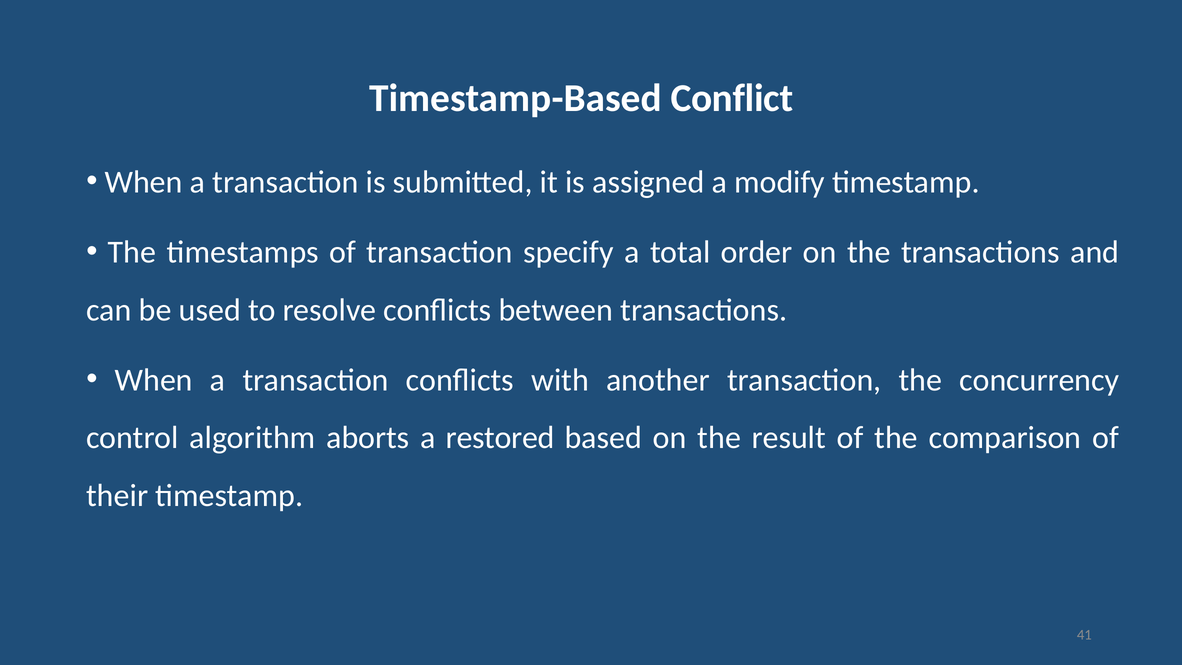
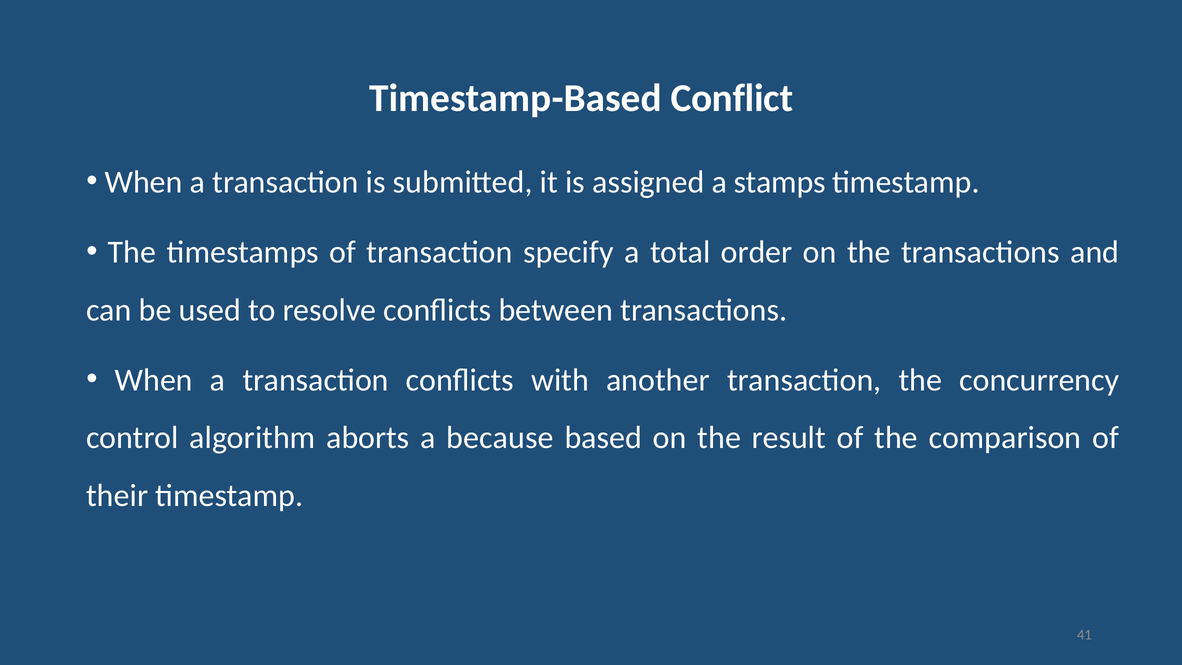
modify: modify -> stamps (780, 182)
restored: restored -> because (500, 438)
